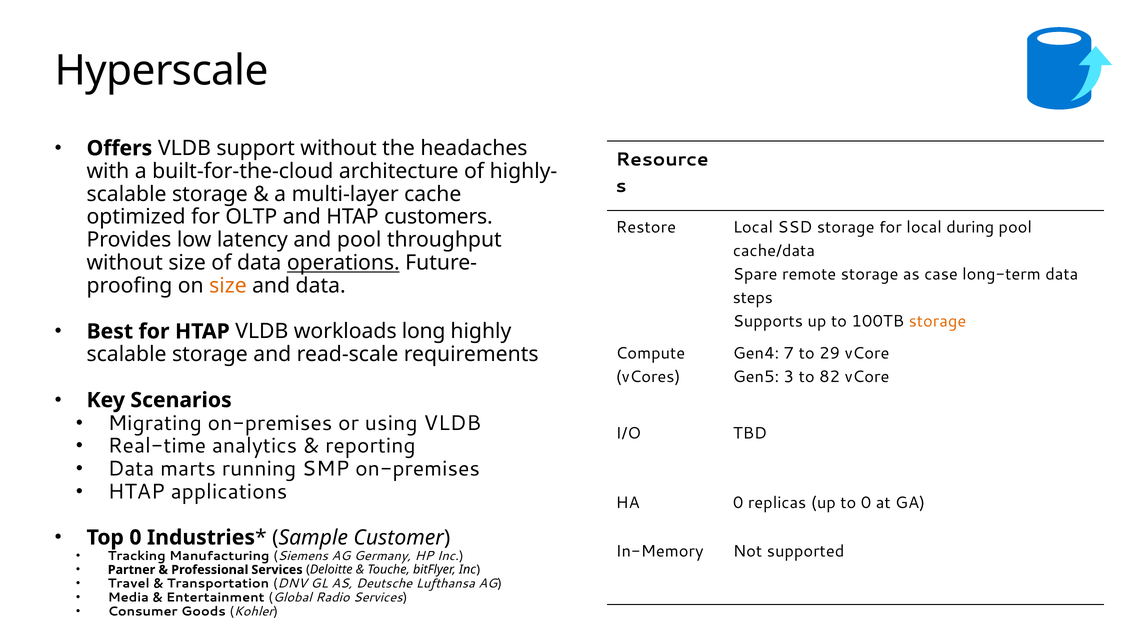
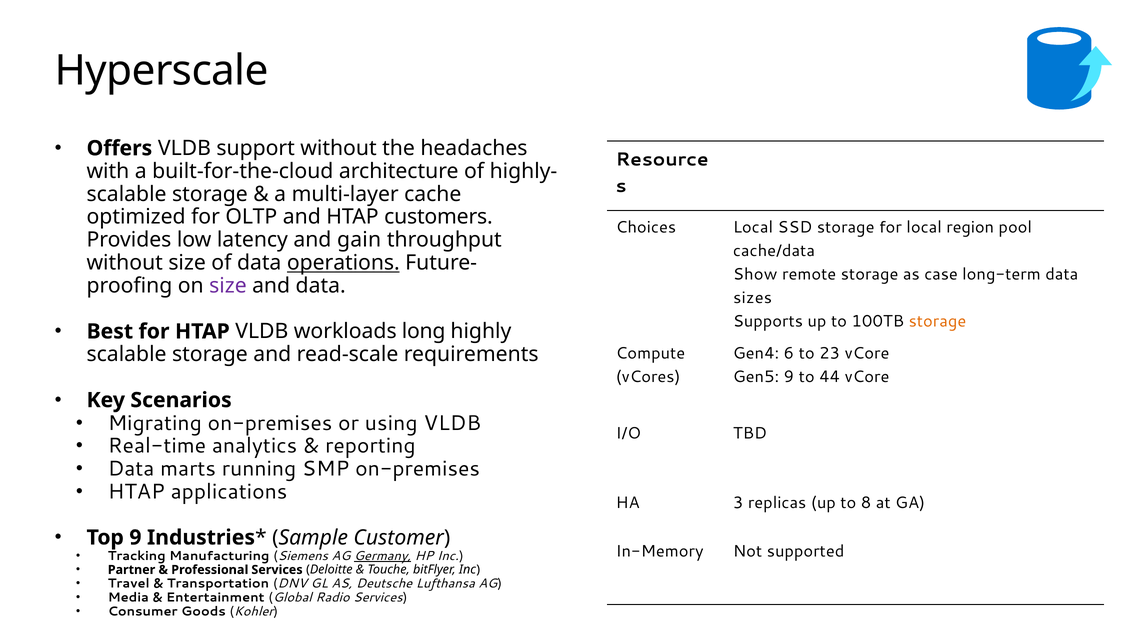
Restore: Restore -> Choices (646, 227)
during: during -> region (970, 227)
and pool: pool -> gain (359, 240)
Spare: Spare -> Show (755, 274)
size colour: orange -> purple (228, 286)
steps: steps -> sizes (753, 298)
7: 7 -> 6 (789, 353)
29: 29 -> 23 (830, 353)
Gen5 3: 3 -> 9 (789, 376)
82: 82 -> 44 (830, 376)
HA 0: 0 -> 3 (738, 503)
to 0: 0 -> 8 (866, 503)
Top 0: 0 -> 9 (135, 537)
Germany underline: none -> present (383, 556)
